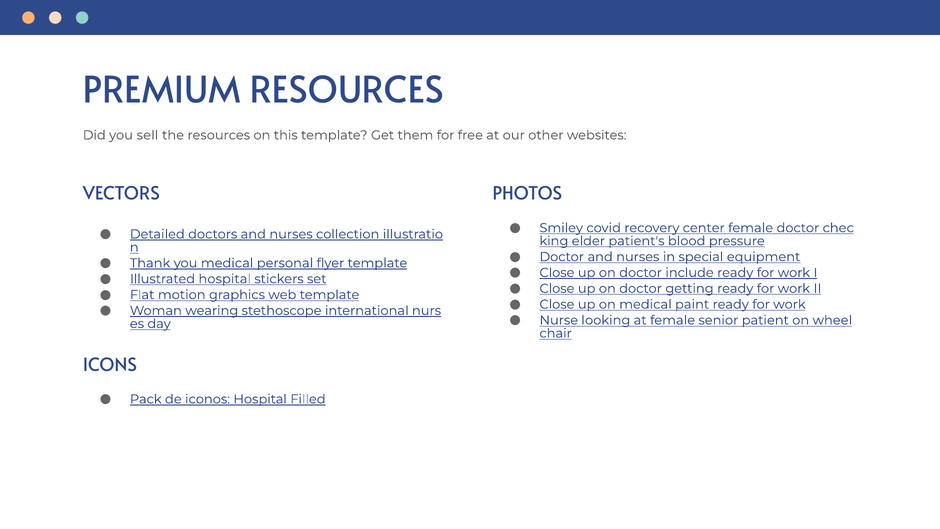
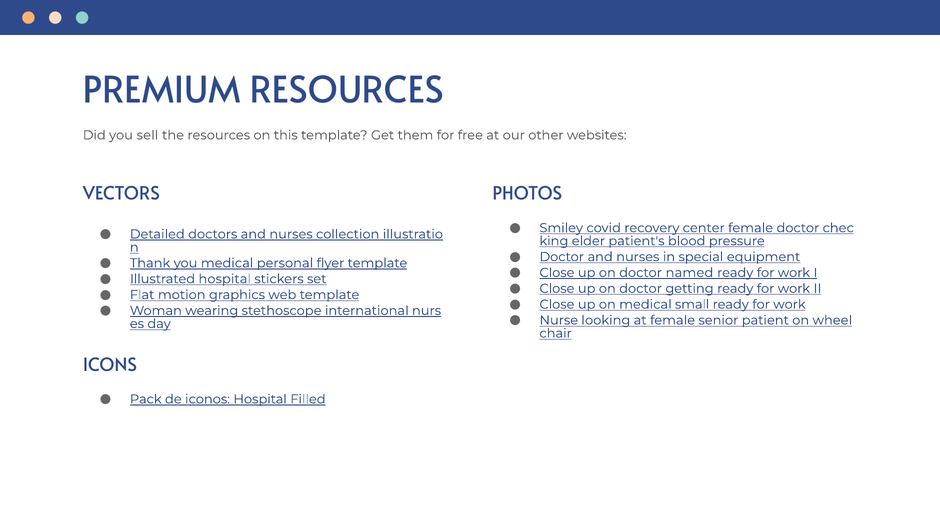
include: include -> named (689, 273)
paint: paint -> small (692, 304)
